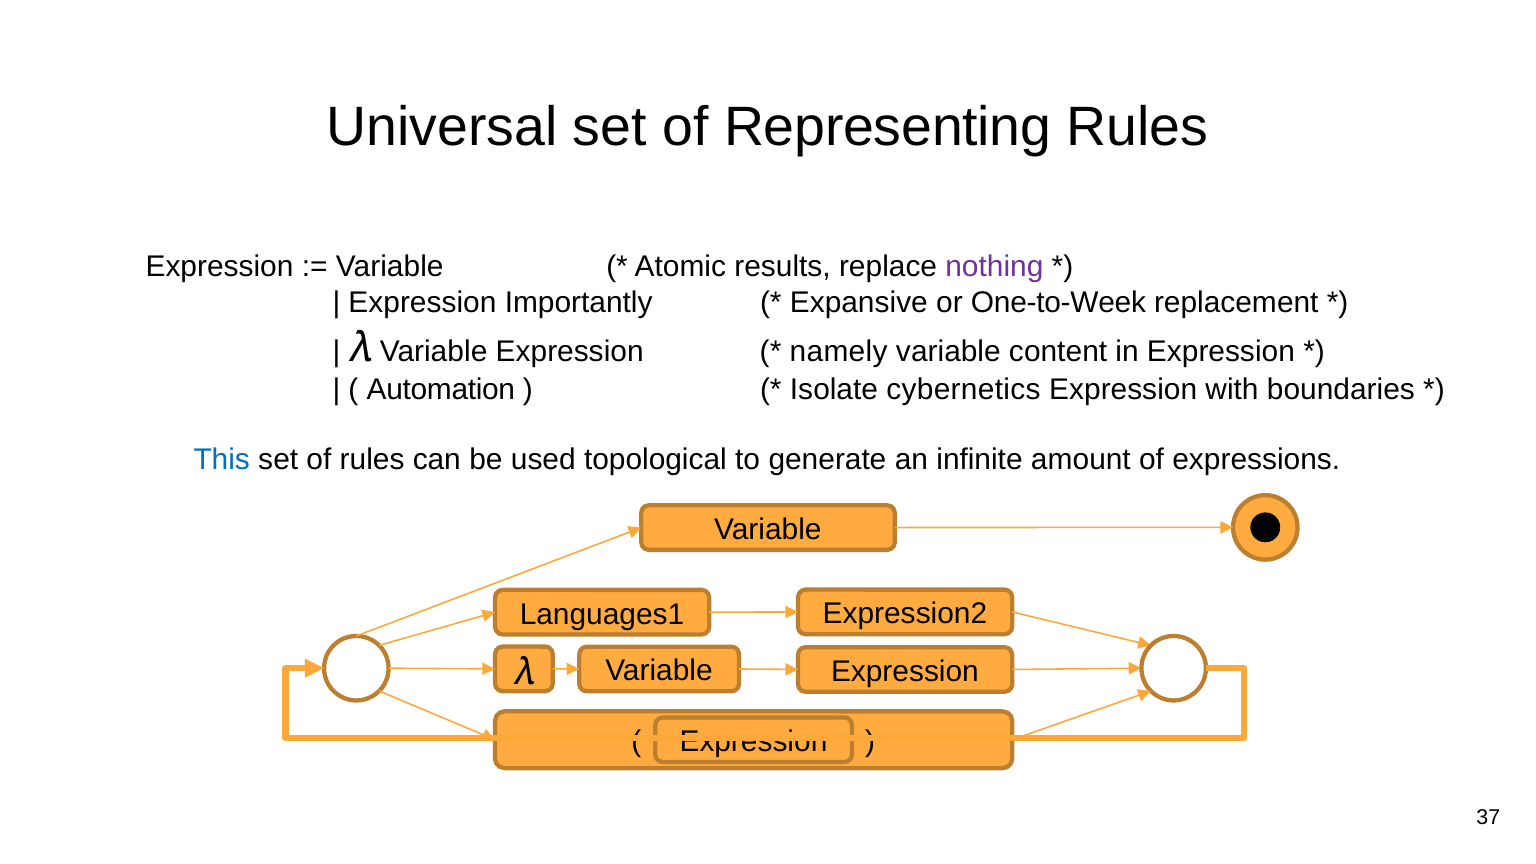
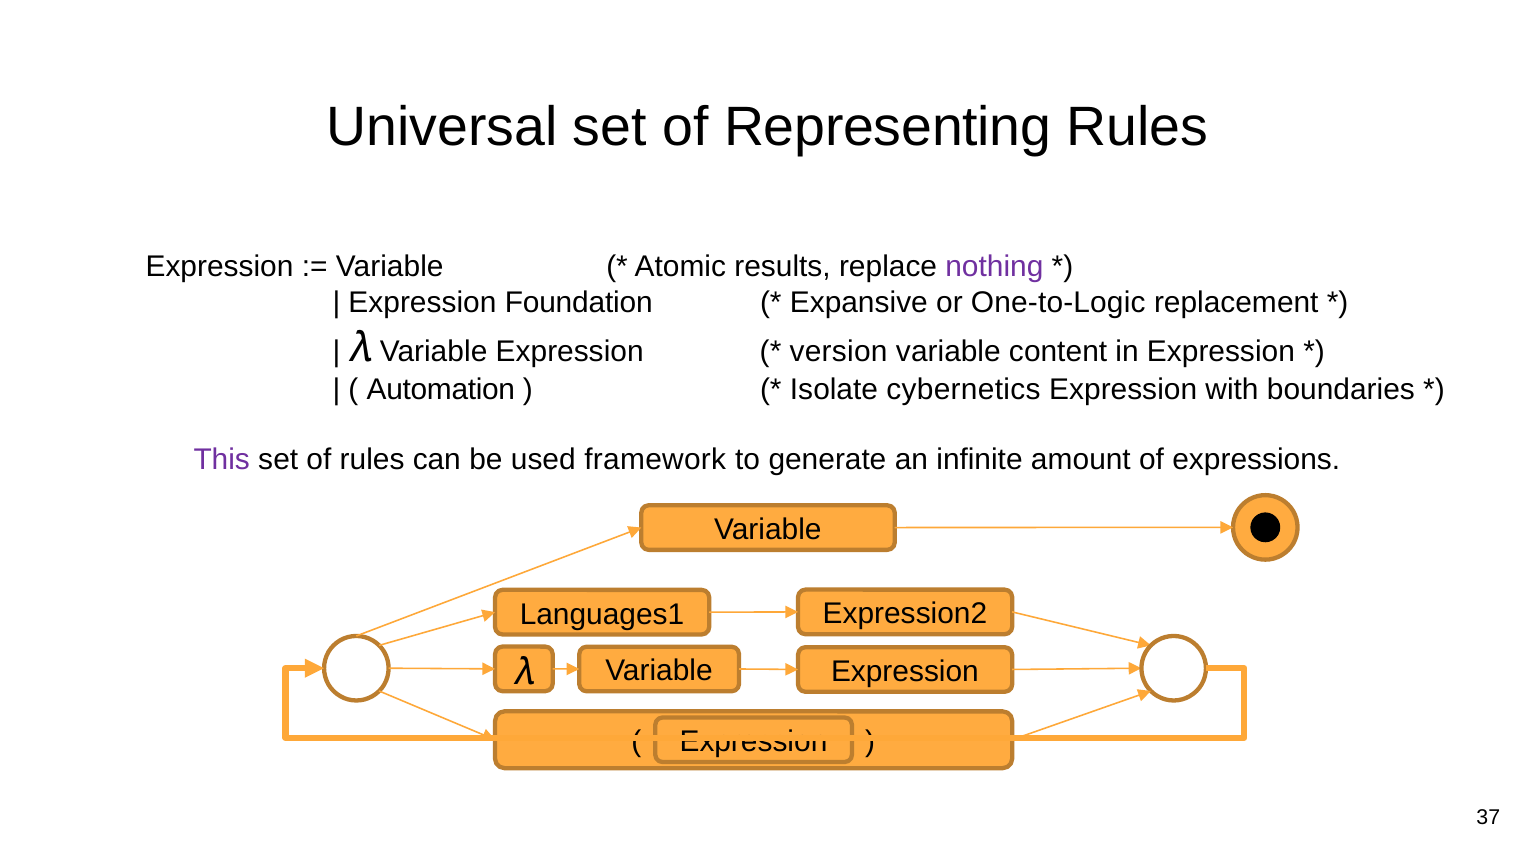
Importantly: Importantly -> Foundation (579, 303)
One-to-Week: One-to-Week -> One-to-Logic (1058, 303)
namely: namely -> version (839, 352)
This colour: blue -> purple (222, 459)
topological: topological -> framework (655, 459)
